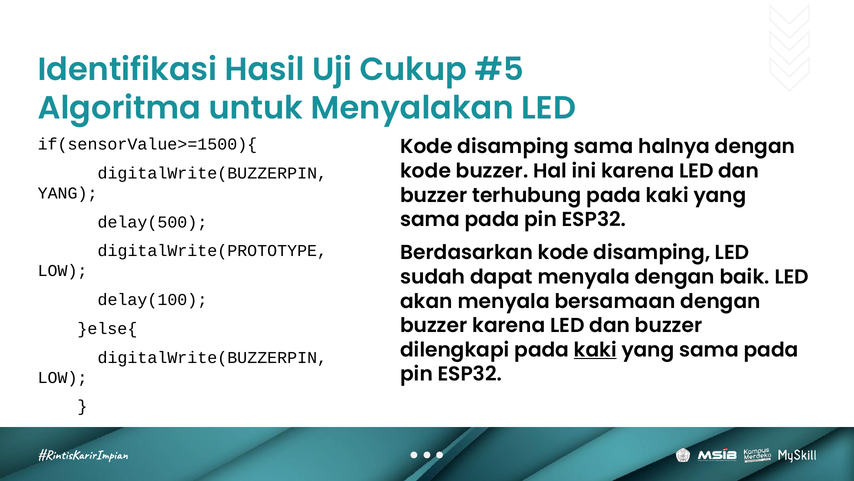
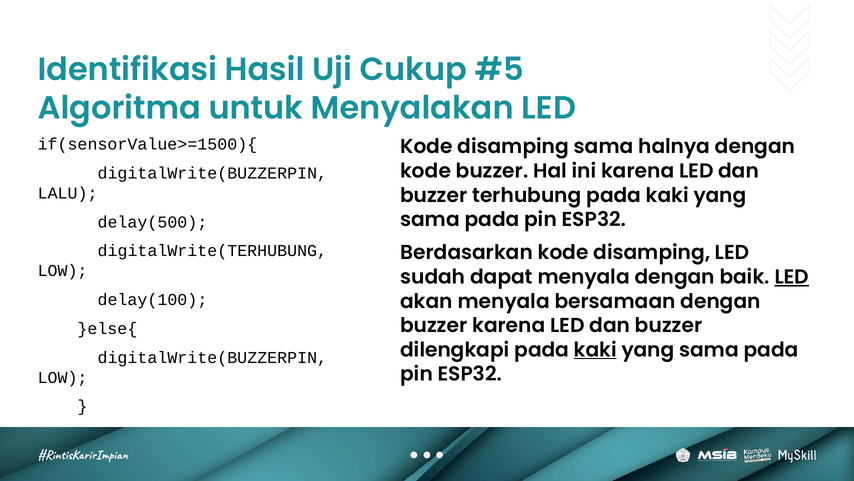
YANG: YANG -> LALU (68, 193)
digitalWrite(PROTOTYPE: digitalWrite(PROTOTYPE -> digitalWrite(TERHUBUNG (212, 251)
LED underline: none -> present (792, 277)
